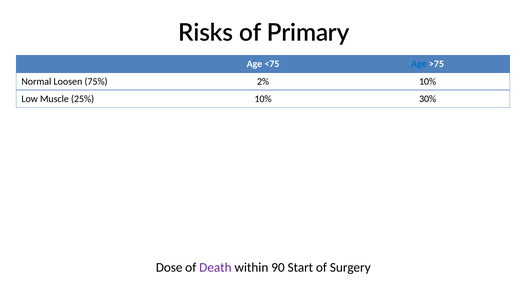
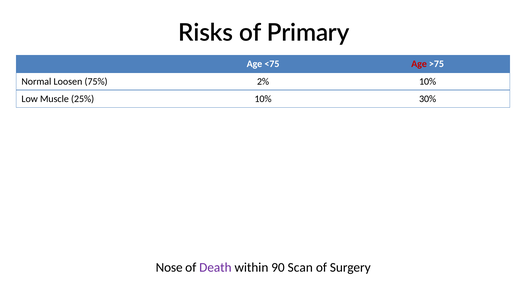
Age colour: blue -> red (419, 64)
Dose: Dose -> Nose (169, 267)
Start: Start -> Scan (300, 267)
